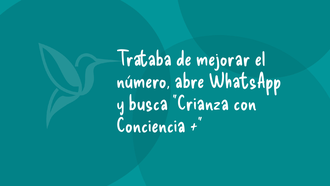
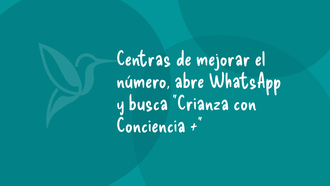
Trataba: Trataba -> Centras (144, 59)
